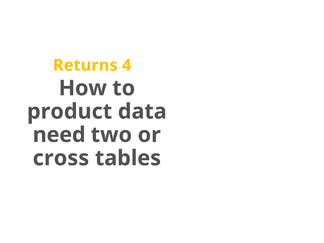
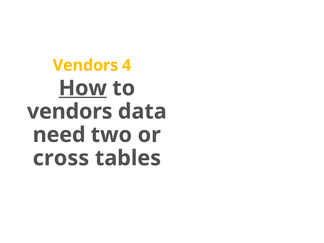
Returns: Returns -> Vendors (85, 65)
How underline: none -> present (83, 88)
product: product -> vendors (70, 111)
